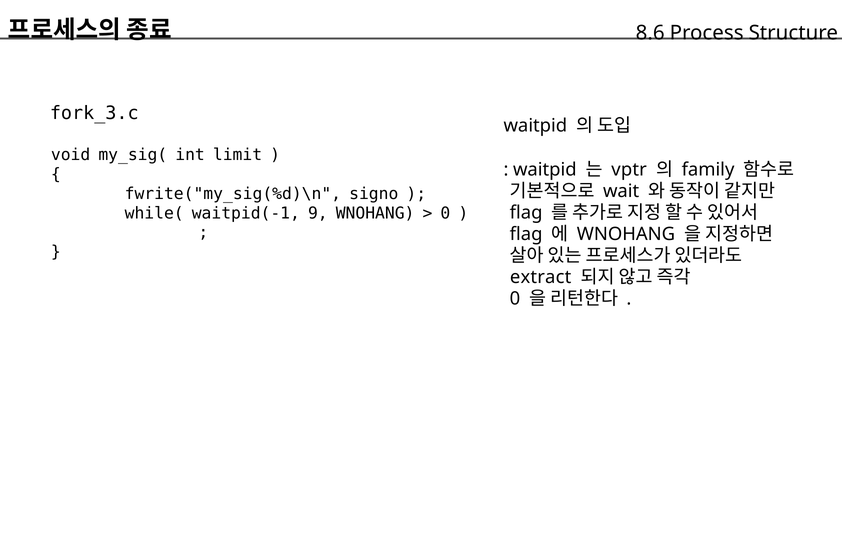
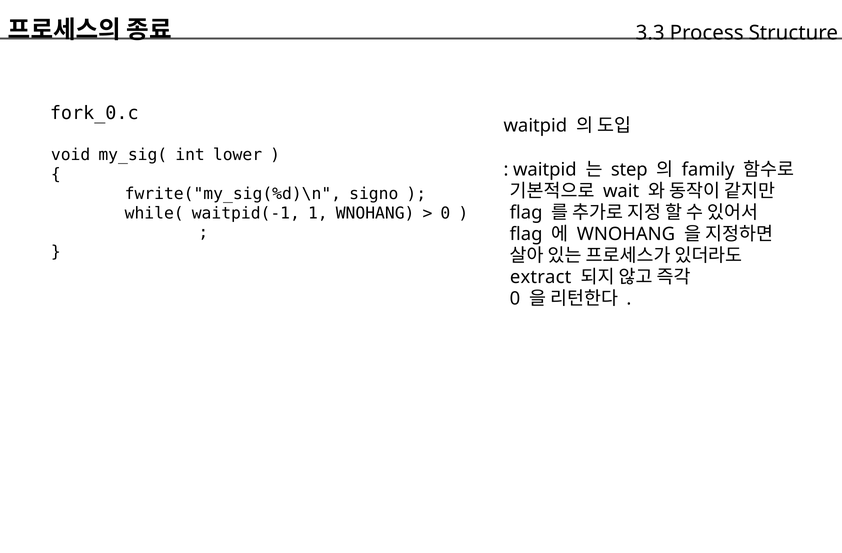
8.6: 8.6 -> 3.3 (650, 33)
fork_3.c: fork_3.c -> fork_0.c (94, 113)
limit: limit -> lower (238, 155)
vptr: vptr -> step (629, 169)
9: 9 -> 1 (318, 213)
